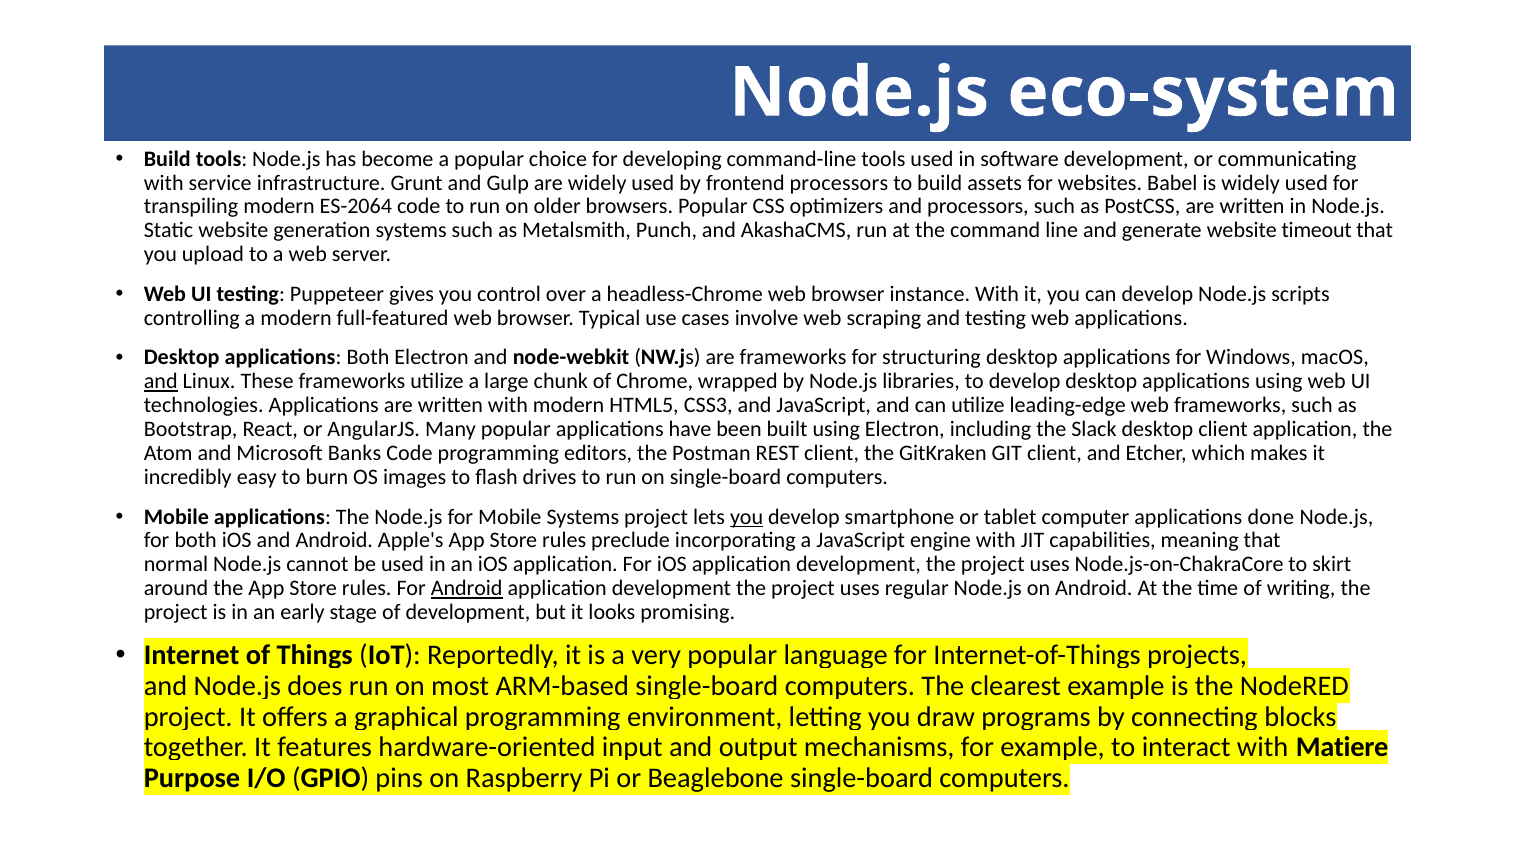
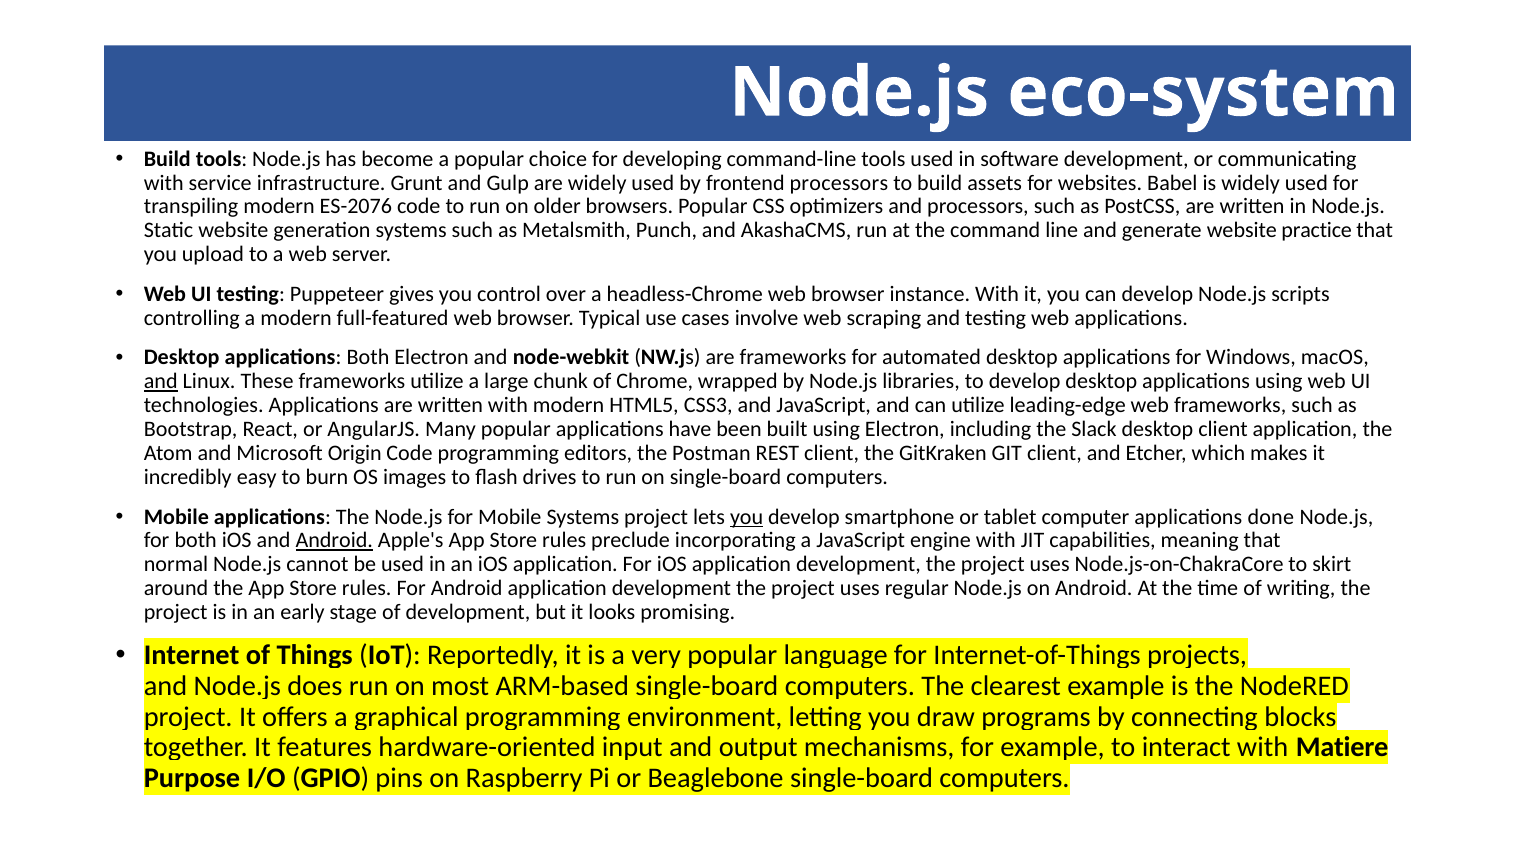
ES-2064: ES-2064 -> ES-2076 (356, 207)
timeout: timeout -> practice (1317, 231)
structuring: structuring -> automated (932, 358)
Banks: Banks -> Origin (355, 453)
Android underline: none -> present (334, 541)
Android underline: present -> none (467, 589)
